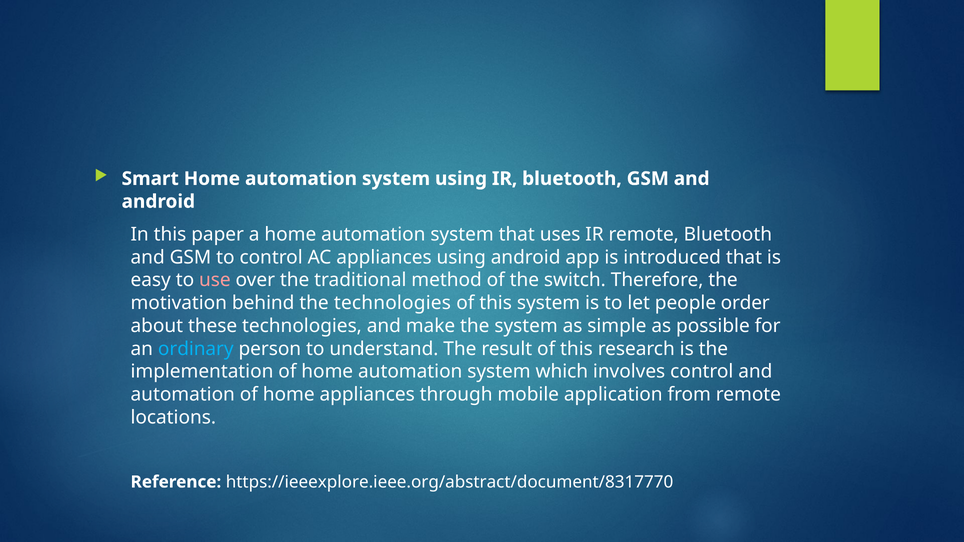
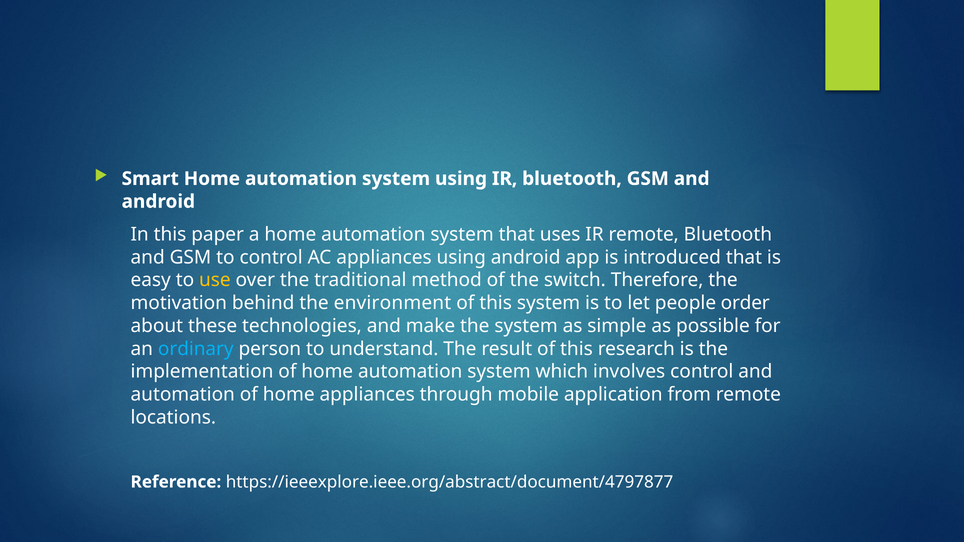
use colour: pink -> yellow (215, 280)
the technologies: technologies -> environment (392, 303)
https://ieeexplore.ieee.org/abstract/document/8317770: https://ieeexplore.ieee.org/abstract/document/8317770 -> https://ieeexplore.ieee.org/abstract/document/4797877 (450, 482)
